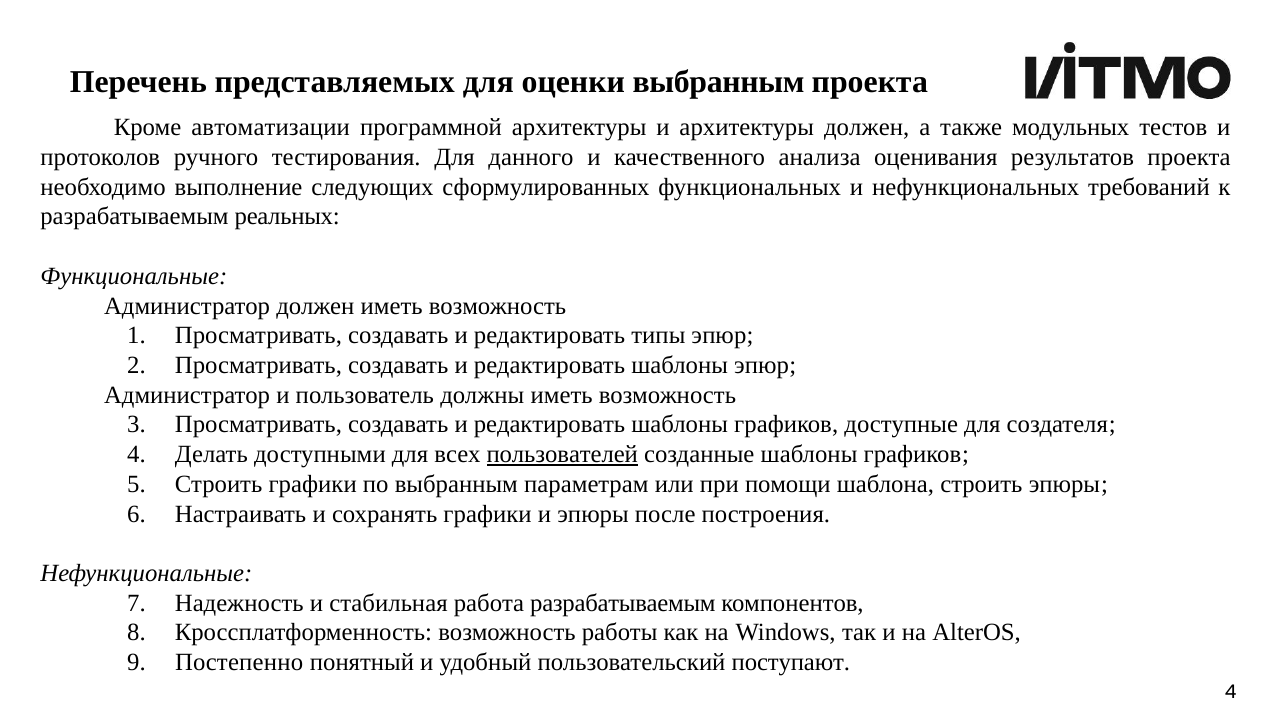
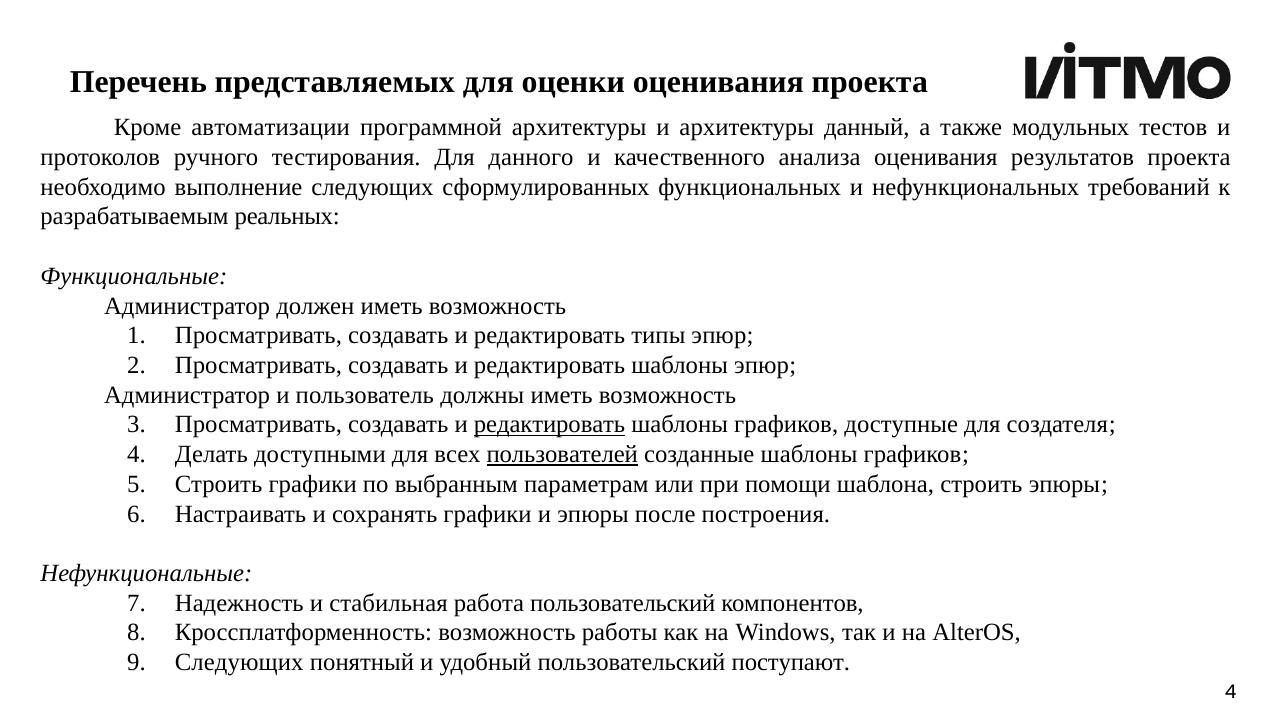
оценки выбранным: выбранным -> оценивания (718, 82)
архитектуры должен: должен -> данный (867, 128)
редактировать underline: none -> present (550, 425)
работа разрабатываемым: разрабатываемым -> пользовательский (623, 603)
Постепенно: Постепенно -> Следующих (239, 662)
